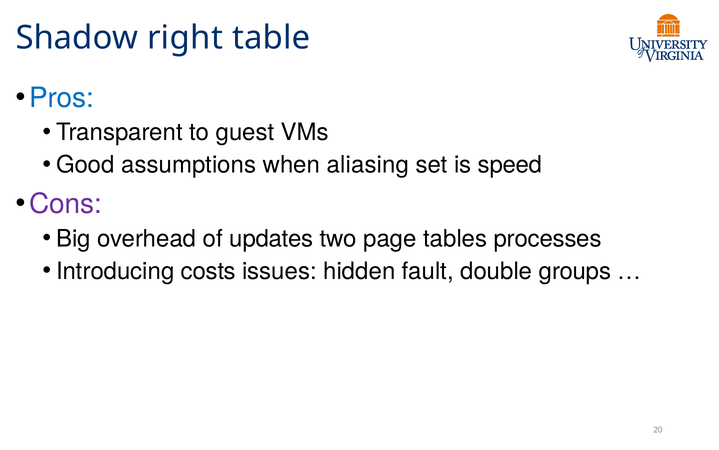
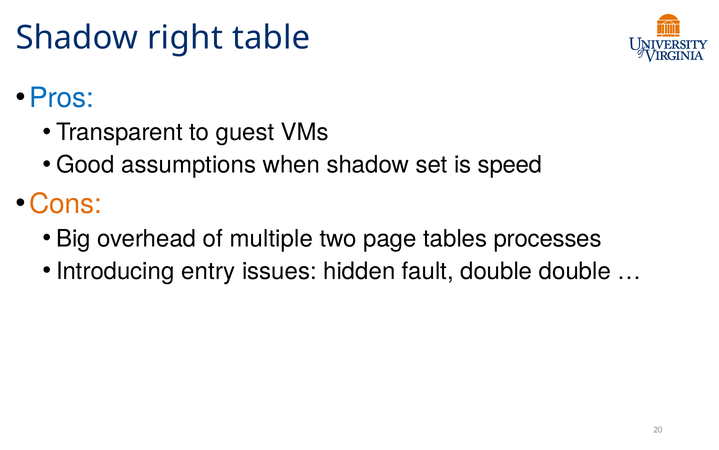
when aliasing: aliasing -> shadow (368, 165)
Cons colour: purple -> orange (66, 204)
updates: updates -> multiple (271, 238)
costs: costs -> entry (208, 271)
double groups: groups -> double (575, 271)
